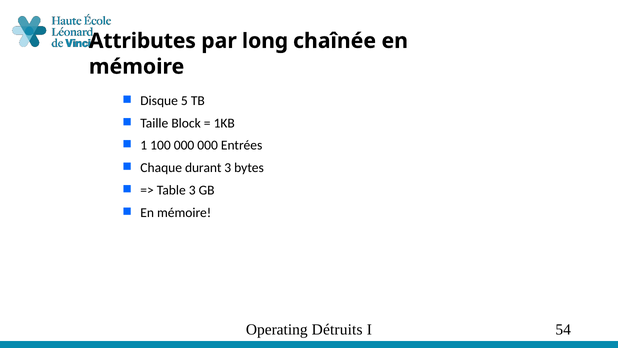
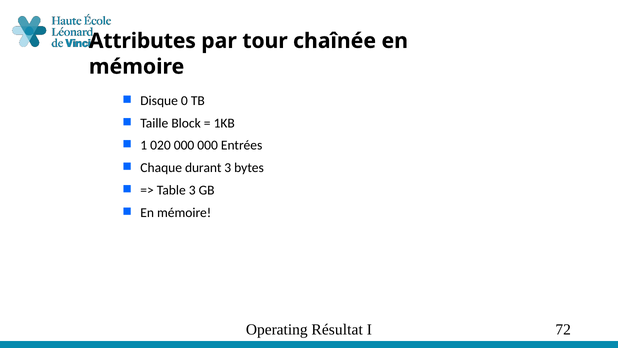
long: long -> tour (265, 41)
5: 5 -> 0 (184, 101)
100: 100 -> 020 (160, 145)
Détruits: Détruits -> Résultat (337, 329)
54: 54 -> 72 (563, 329)
